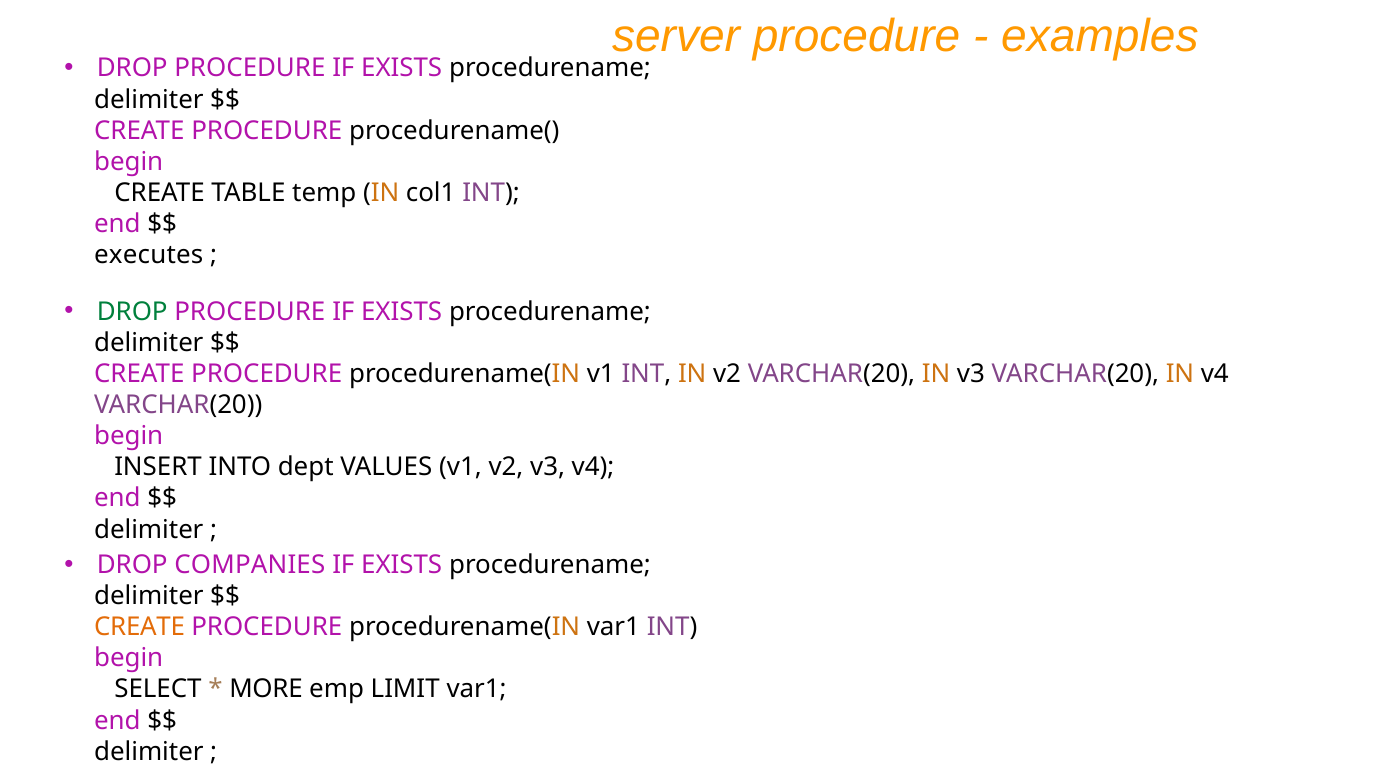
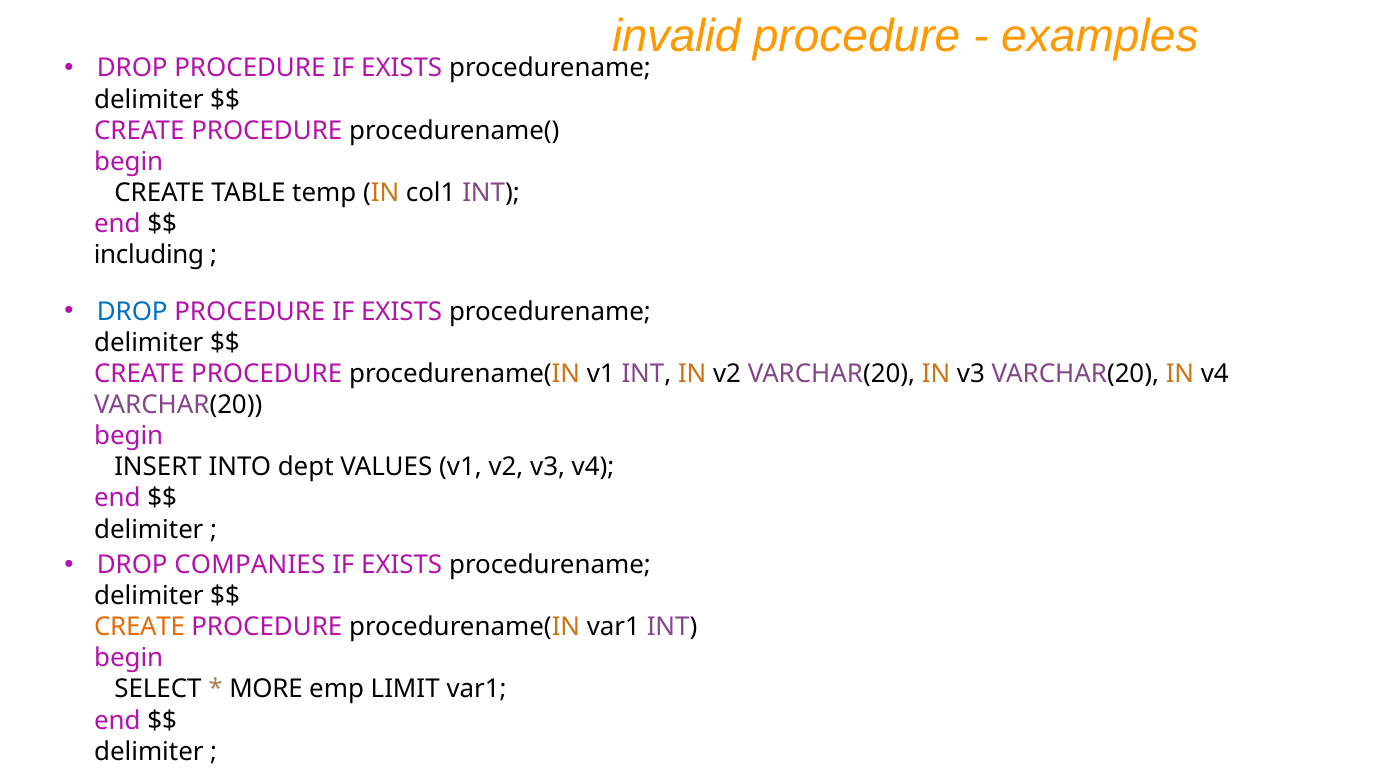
server: server -> invalid (676, 36)
executes: executes -> including (149, 255)
DROP colour: green -> blue (132, 311)
